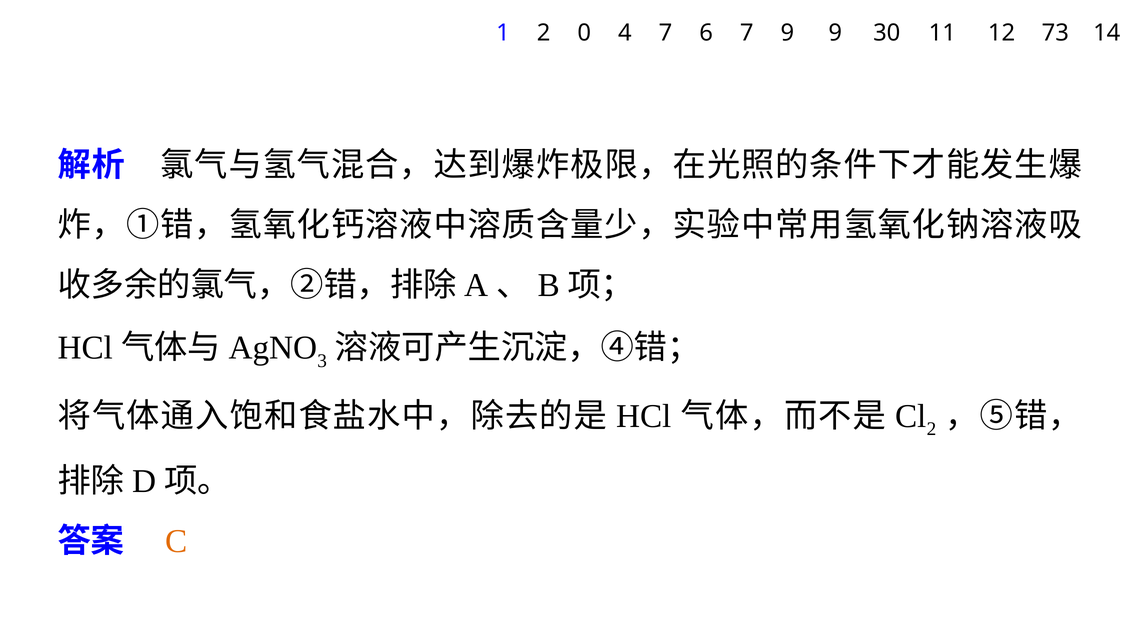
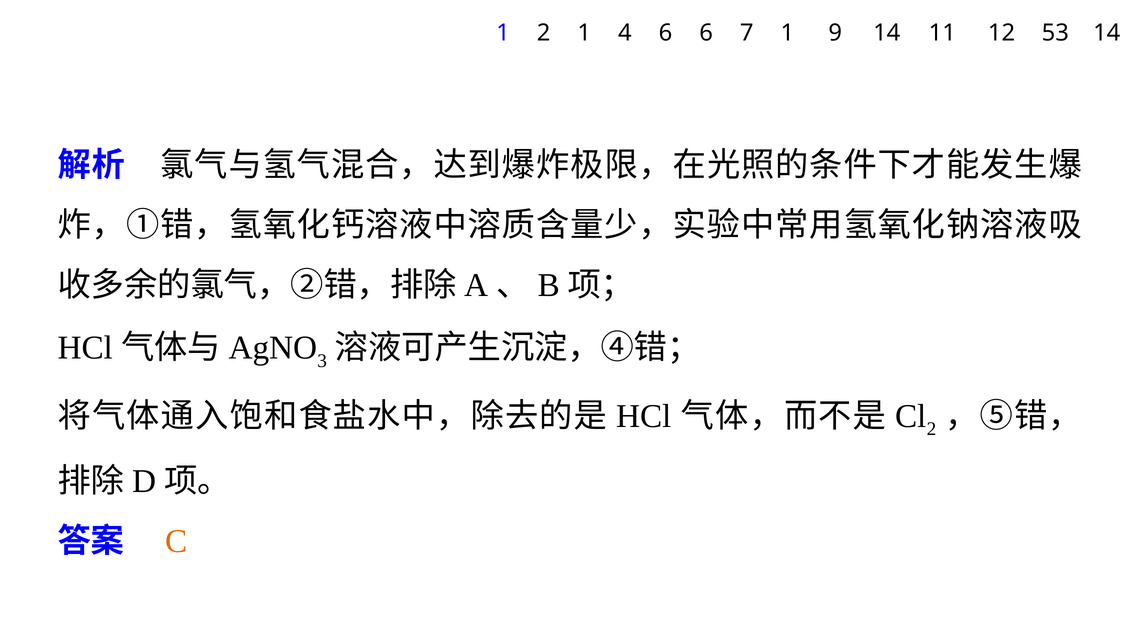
2 0: 0 -> 1 (584, 33)
4 7: 7 -> 6 (665, 33)
7 9: 9 -> 1 (787, 33)
9 30: 30 -> 14 (887, 33)
73: 73 -> 53 (1055, 33)
